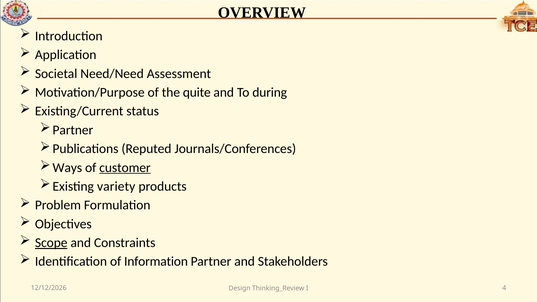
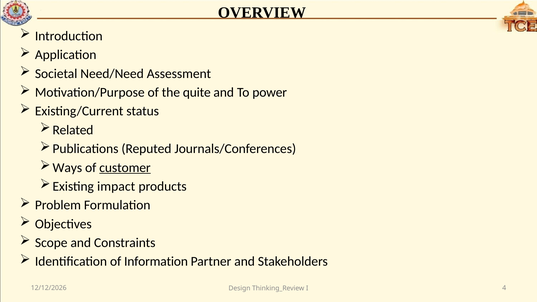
during: during -> power (270, 92)
Partner: Partner -> Related (73, 130)
variety: variety -> impact (116, 186)
Scope underline: present -> none (51, 243)
